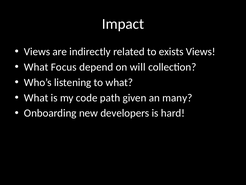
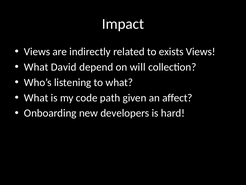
Focus: Focus -> David (64, 67)
many: many -> affect (177, 98)
